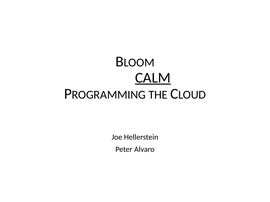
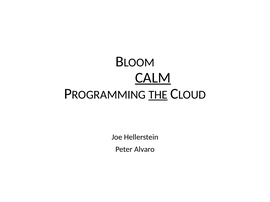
THE underline: none -> present (158, 95)
